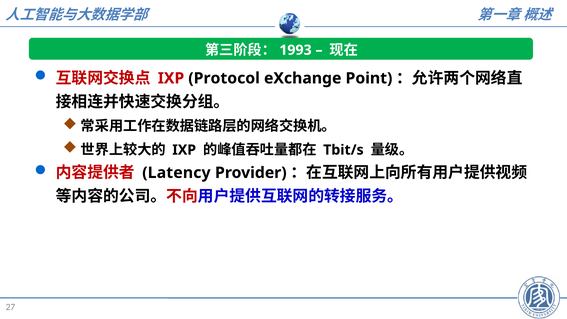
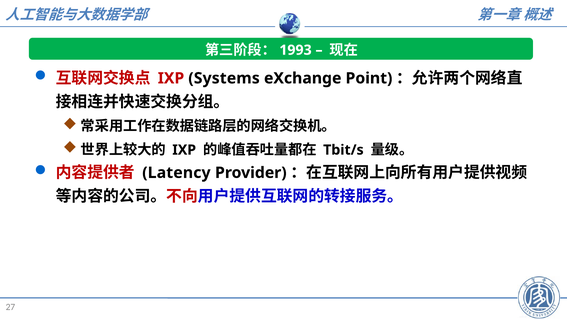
Protocol: Protocol -> Systems (224, 78)
